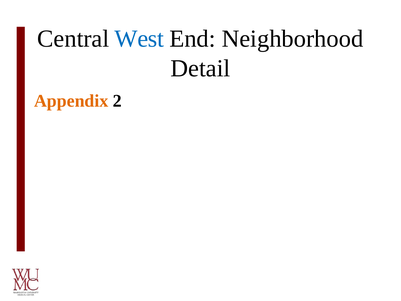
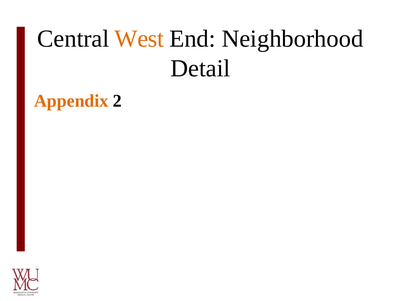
West colour: blue -> orange (139, 39)
